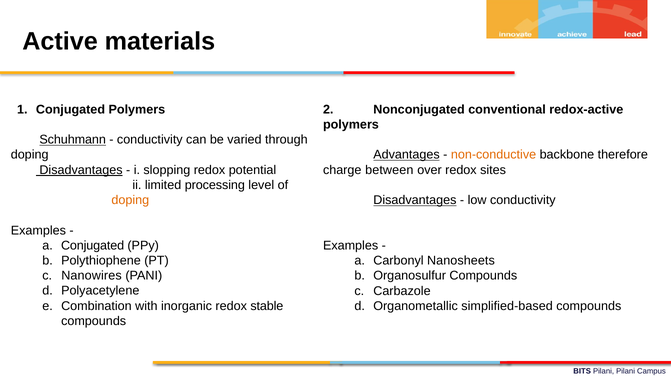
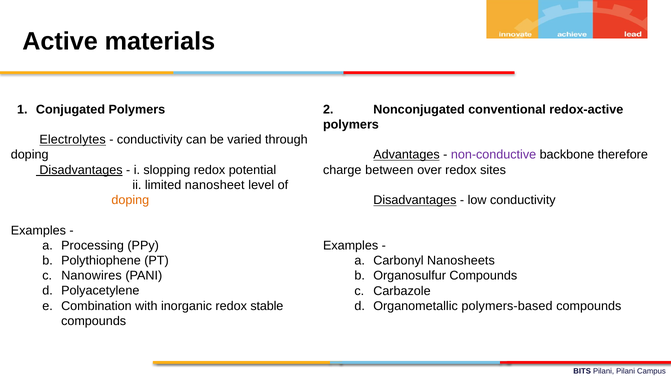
Schuhmann: Schuhmann -> Electrolytes (73, 139)
non-conductive colour: orange -> purple (494, 155)
processing: processing -> nanosheet (215, 185)
Conjugated: Conjugated -> Processing (93, 245)
simplified-based: simplified-based -> polymers-based (507, 306)
